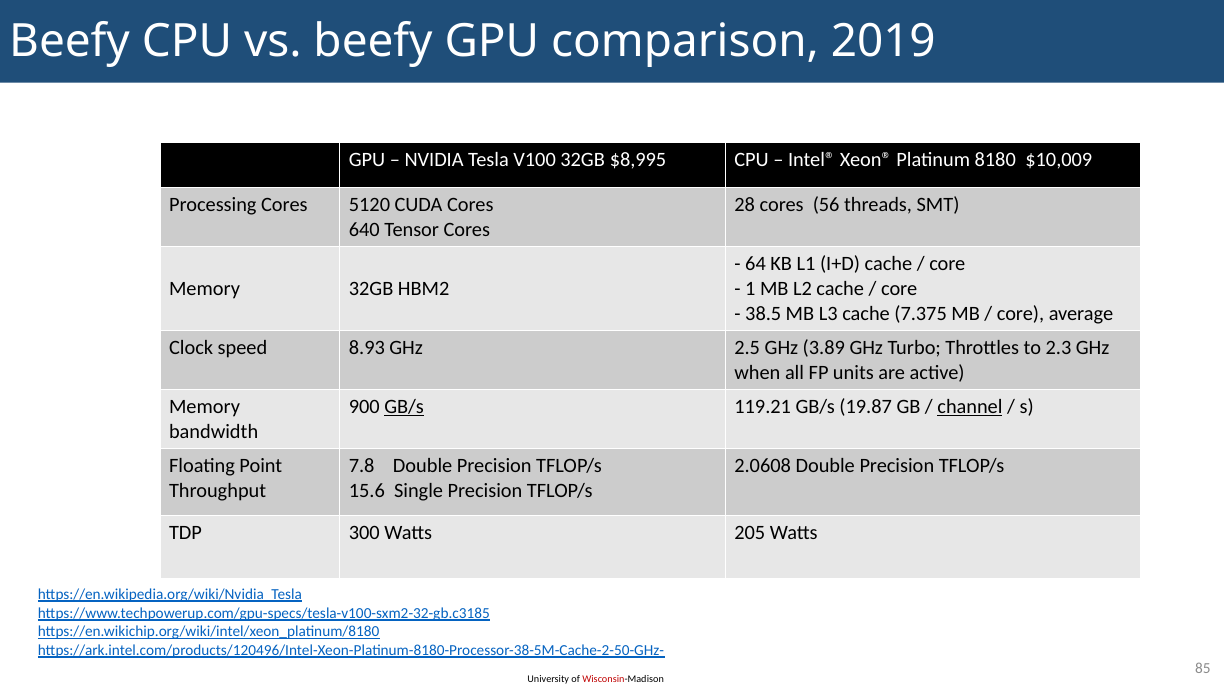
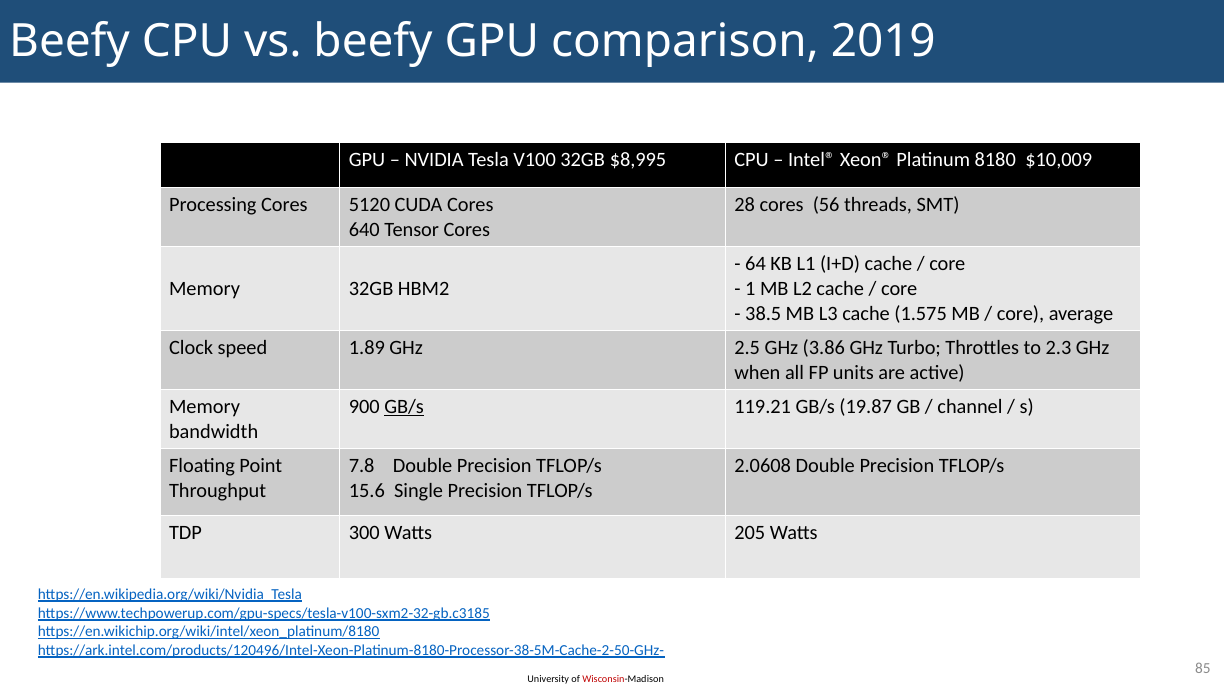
7.375: 7.375 -> 1.575 (921, 314)
8.93: 8.93 -> 1.89 (367, 348)
3.89: 3.89 -> 3.86 (824, 348)
channel underline: present -> none (970, 407)
